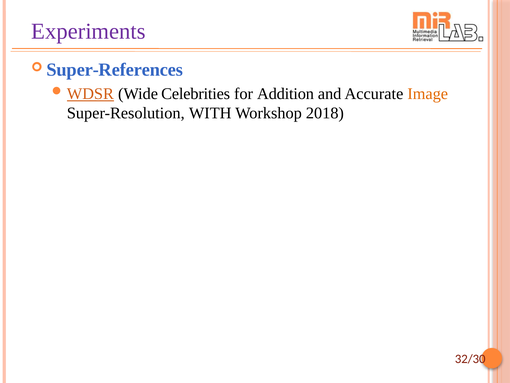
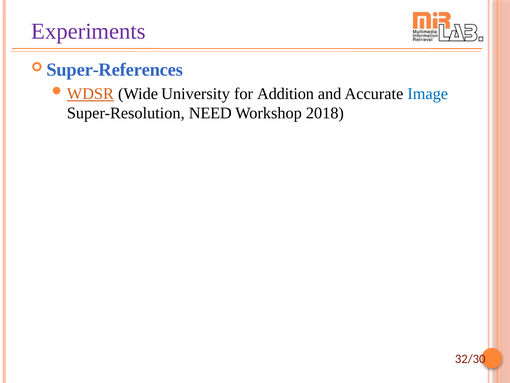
Celebrities: Celebrities -> University (196, 94)
Image colour: orange -> blue (428, 94)
WITH: WITH -> NEED (210, 113)
